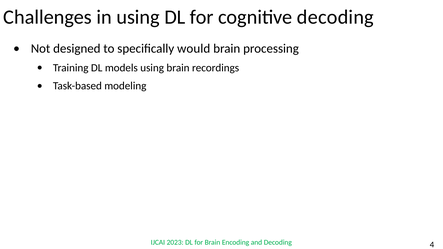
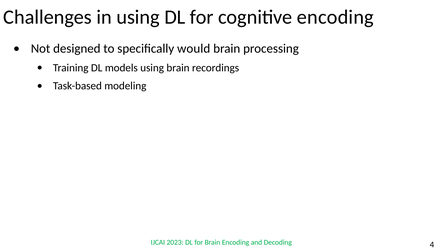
cognitive decoding: decoding -> encoding (335, 17)
